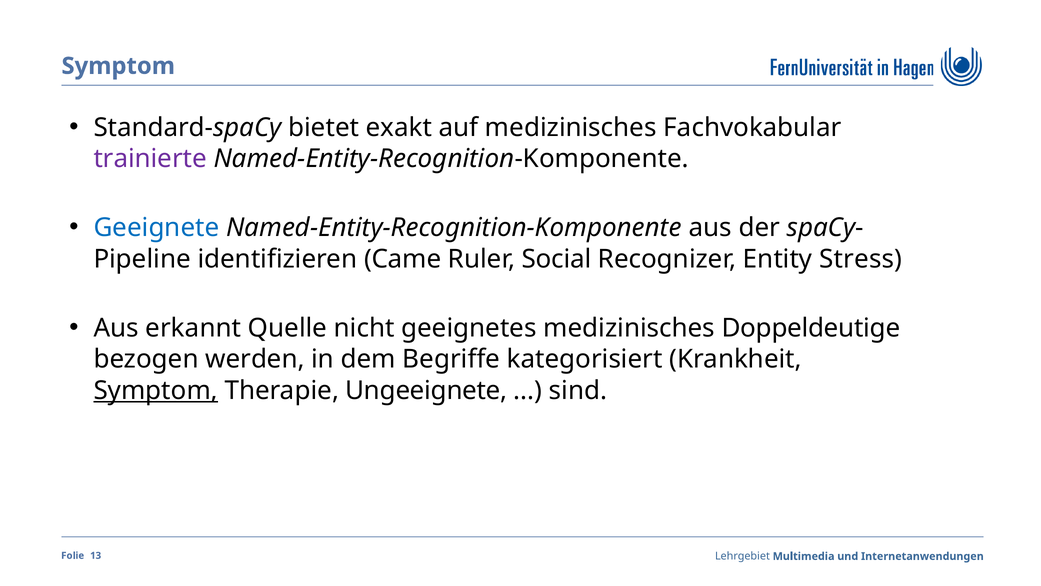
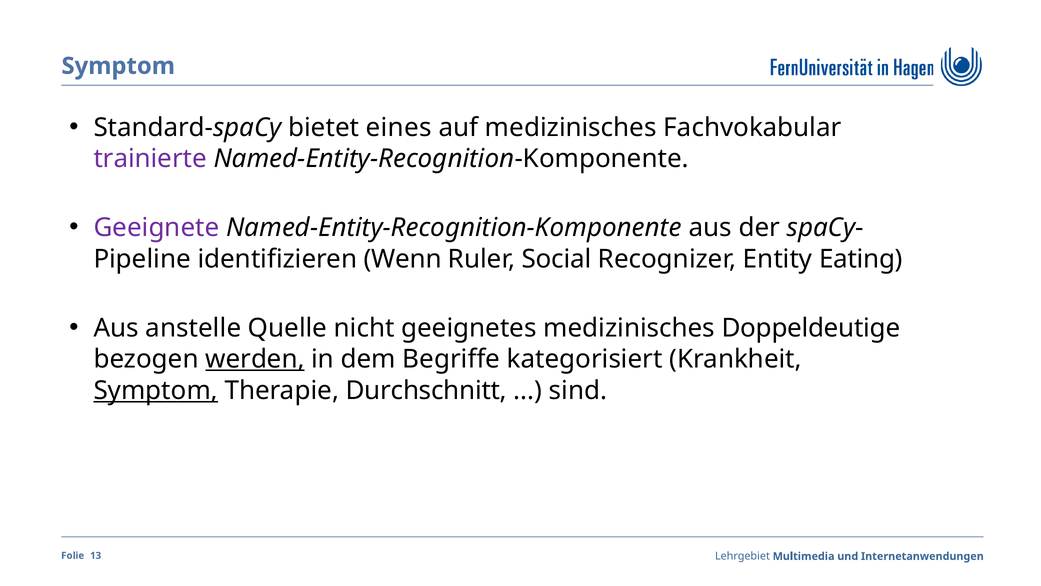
exakt: exakt -> eines (399, 127)
Geeignete colour: blue -> purple (156, 228)
Came: Came -> Wenn (403, 259)
Stress: Stress -> Eating (861, 259)
erkannt: erkannt -> anstelle (193, 328)
werden underline: none -> present (255, 359)
Ungeeignete: Ungeeignete -> Durchschnitt (426, 390)
